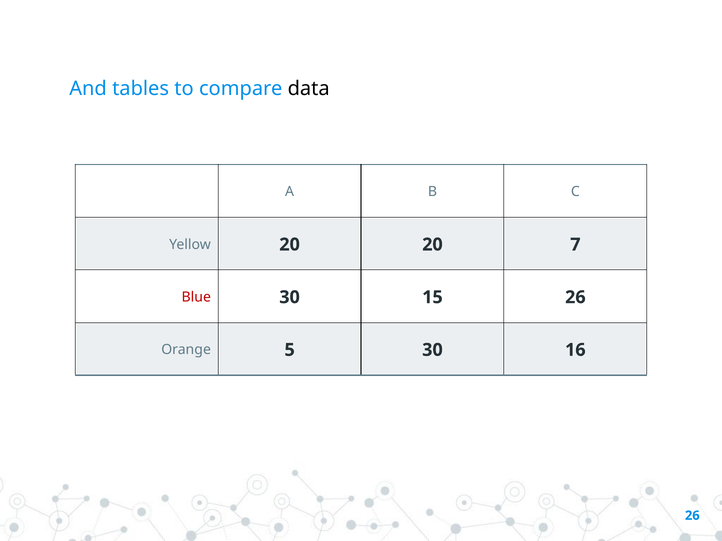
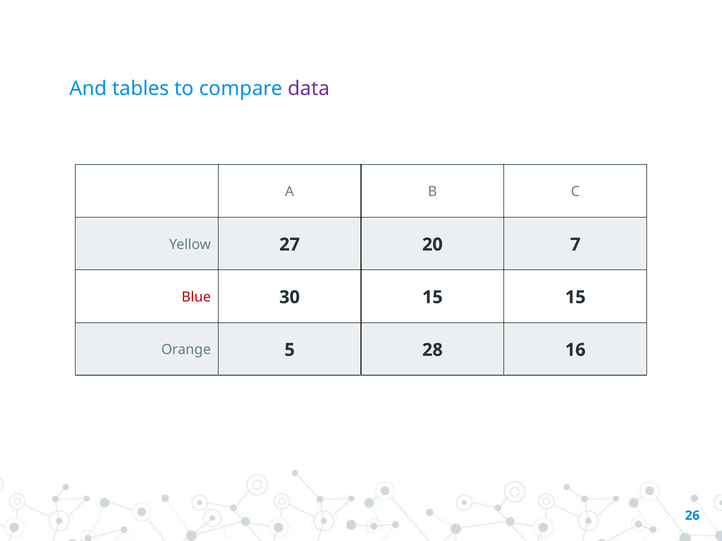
data colour: black -> purple (309, 89)
Yellow 20: 20 -> 27 (290, 245)
15 26: 26 -> 15 (575, 298)
5 30: 30 -> 28 (432, 350)
